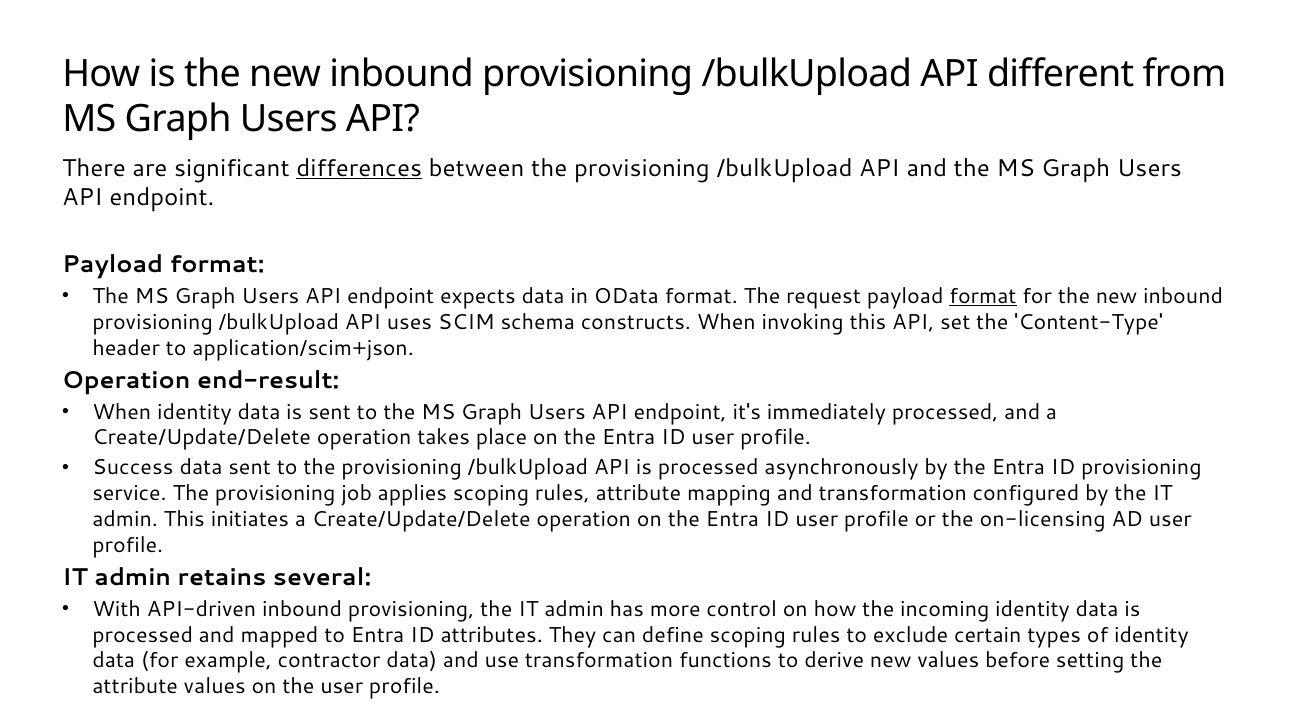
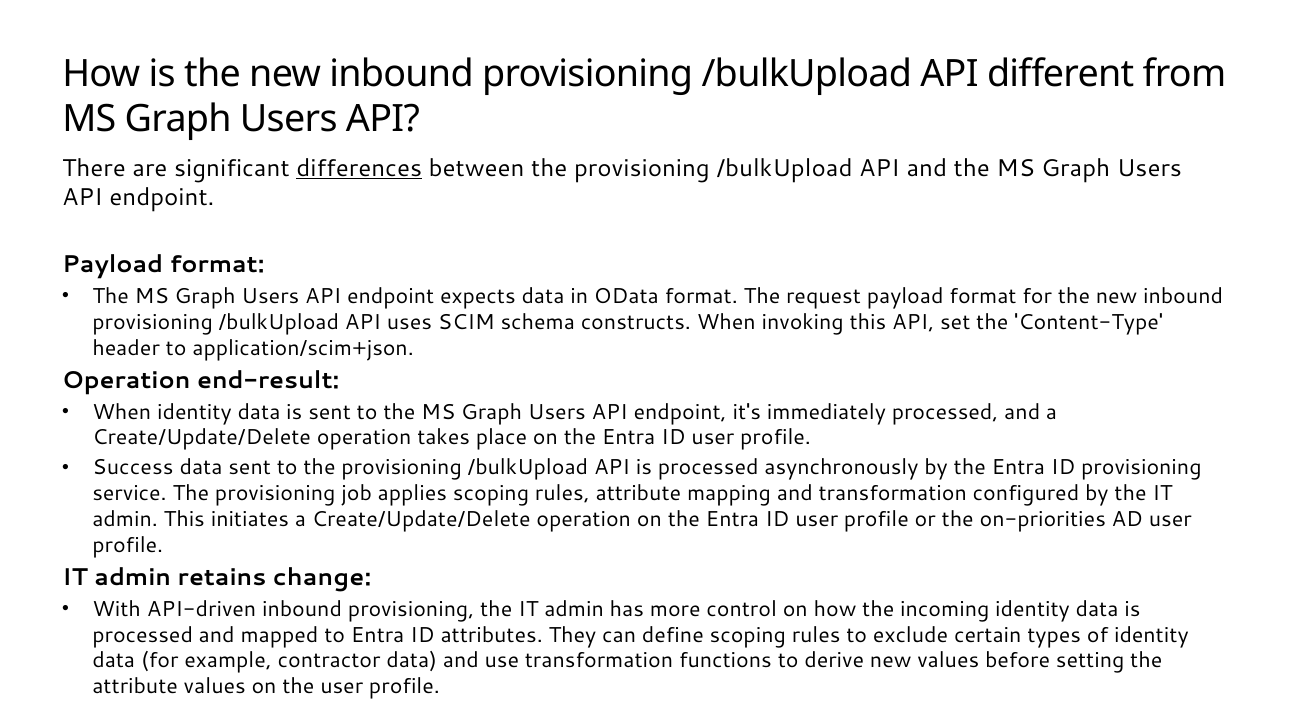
format underline: present -> none (983, 296)
on-licensing: on-licensing -> on-priorities (1043, 520)
several: several -> change (322, 578)
